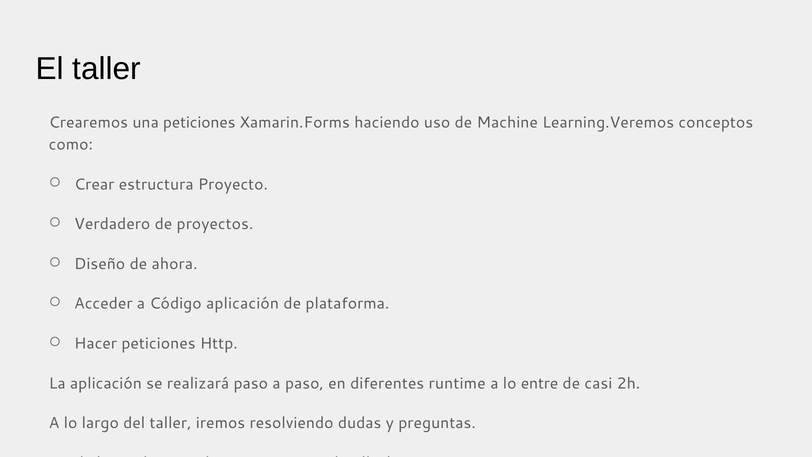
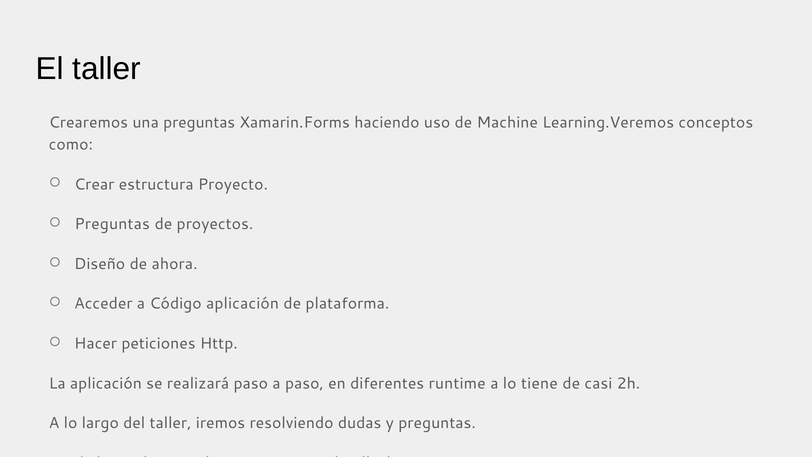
una peticiones: peticiones -> preguntas (199, 123)
Verdadero: Verdadero -> Preguntas (112, 224)
entre: entre -> tiene (539, 383)
